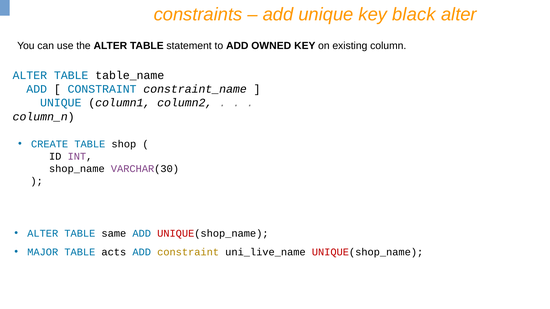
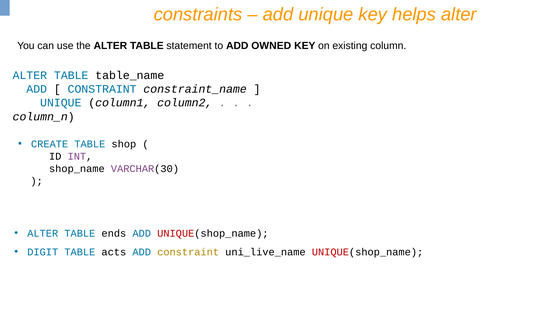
black: black -> helps (414, 14)
same: same -> ends (114, 234)
MAJOR: MAJOR -> DIGIT (43, 252)
